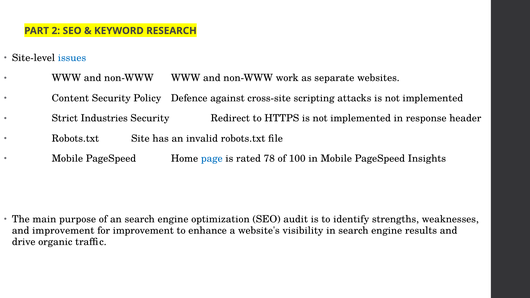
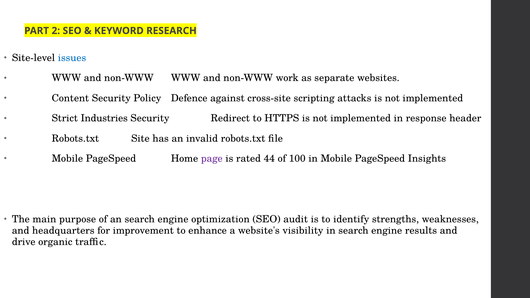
page colour: blue -> purple (212, 159)
78: 78 -> 44 (269, 159)
and improvement: improvement -> headquarters (63, 231)
